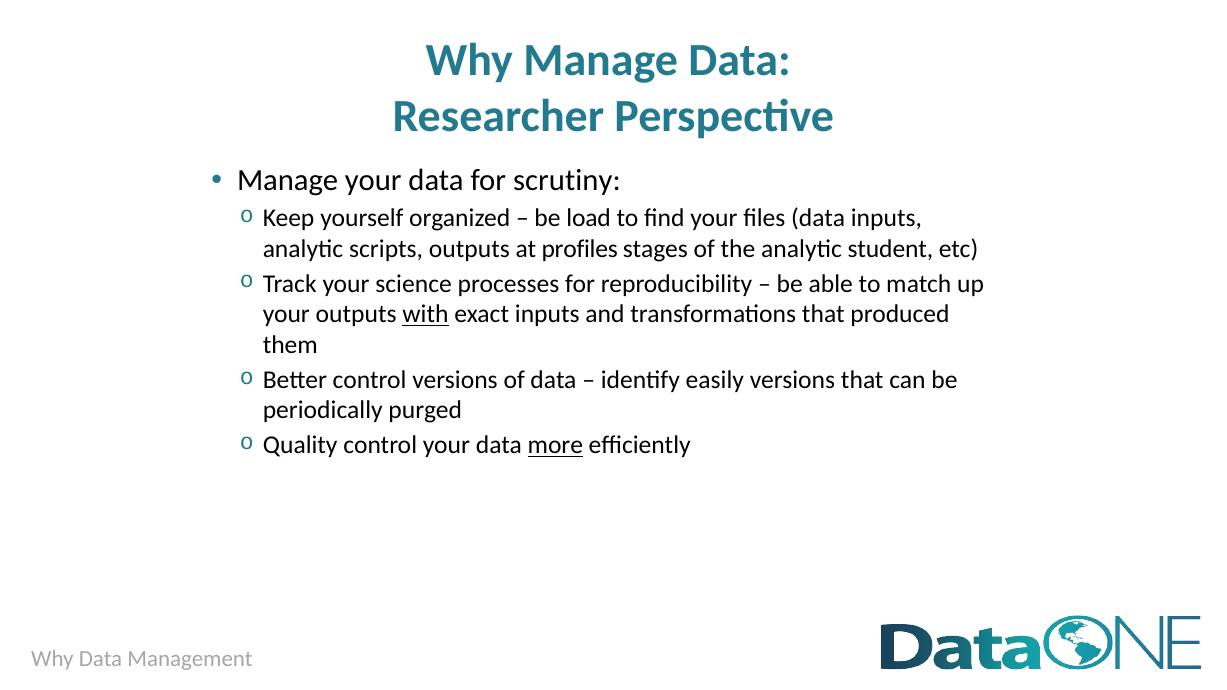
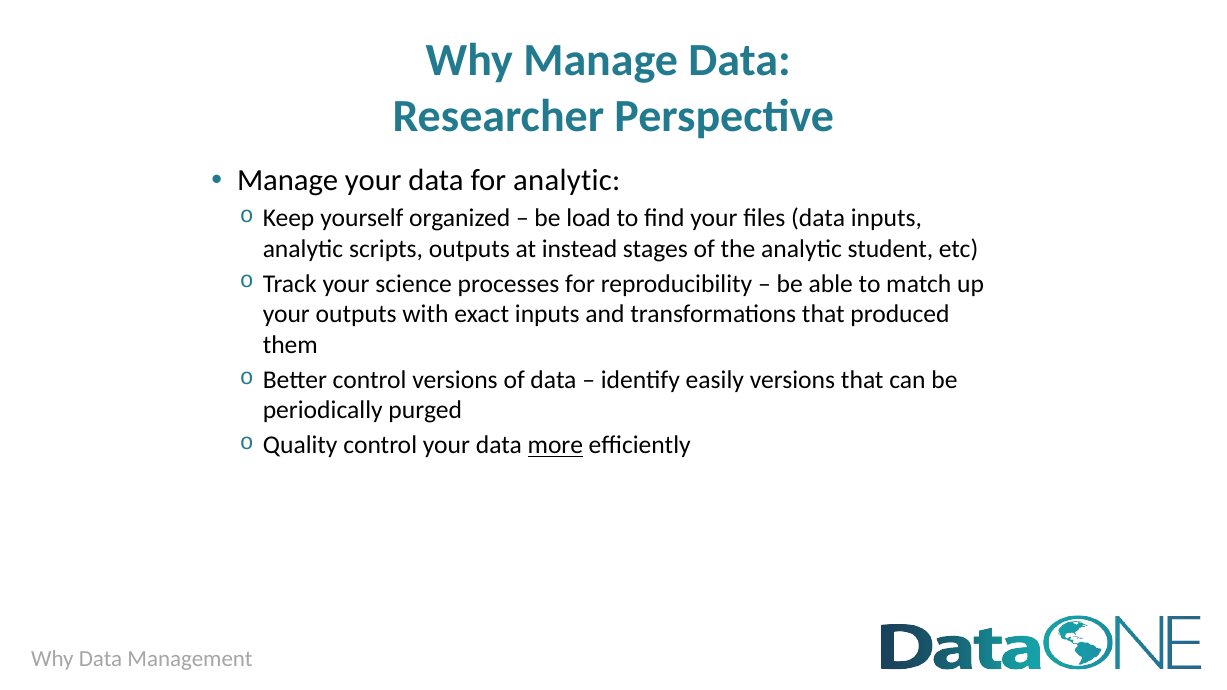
for scrutiny: scrutiny -> analytic (567, 181)
profiles: profiles -> instead (580, 249)
with underline: present -> none (426, 314)
